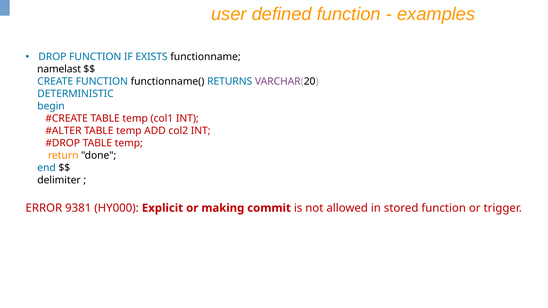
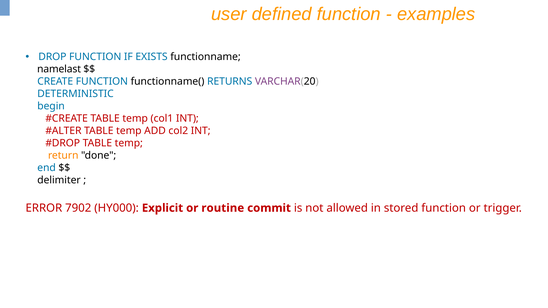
9381: 9381 -> 7902 (78, 208)
making: making -> routine (223, 208)
